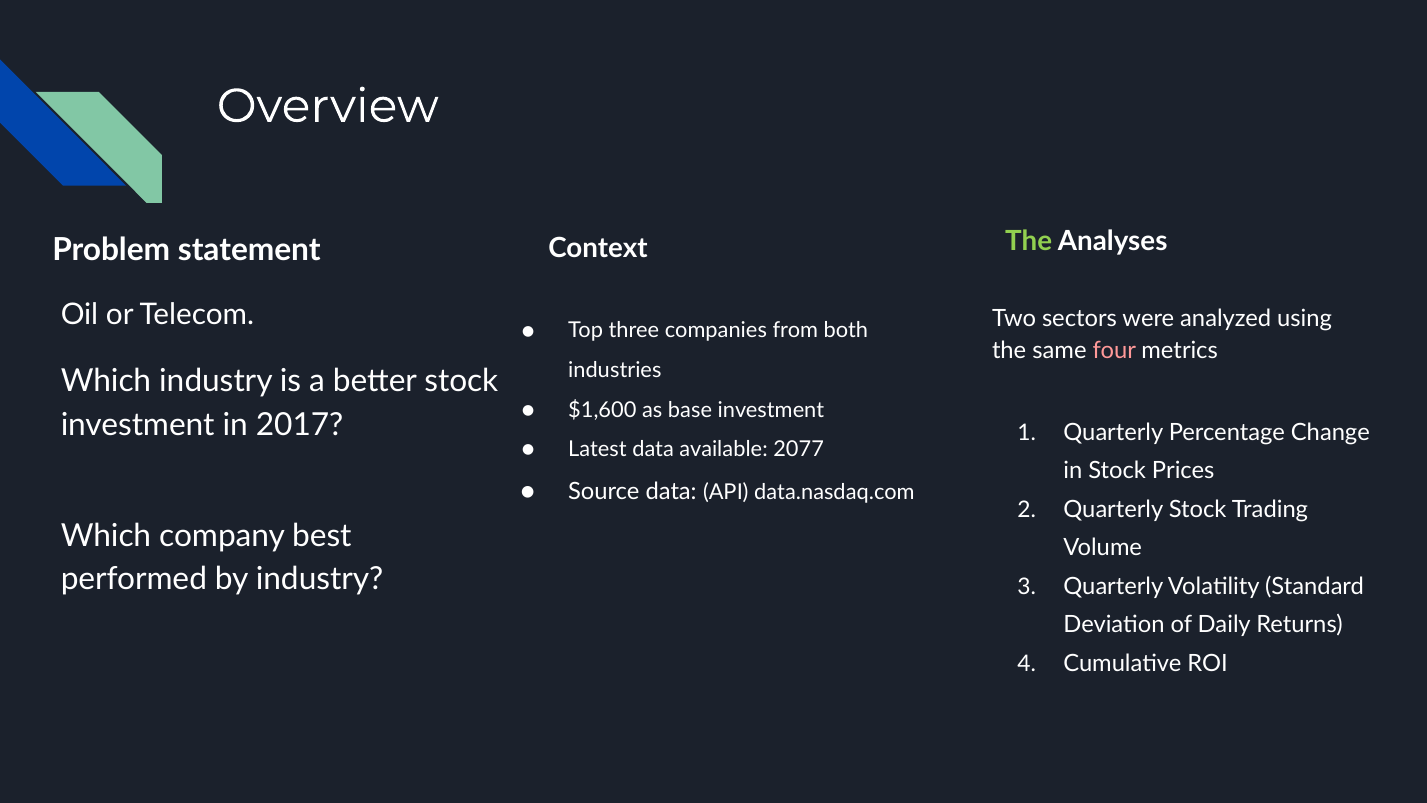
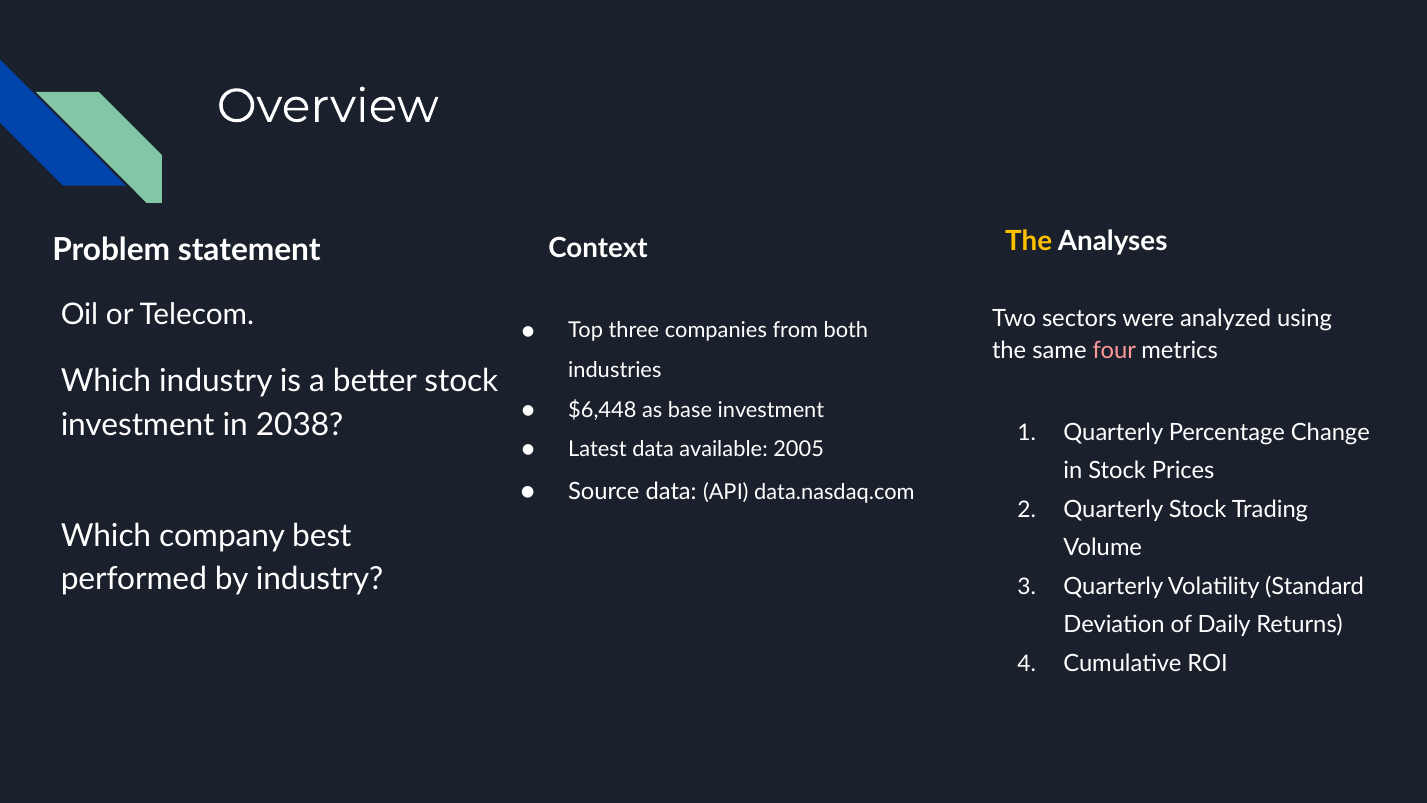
The colour: light green -> yellow (1029, 242)
$1,600: $1,600 -> $6,448 (602, 410)
2017: 2017 -> 2038 (300, 425)
2077: 2077 -> 2005 (799, 450)
